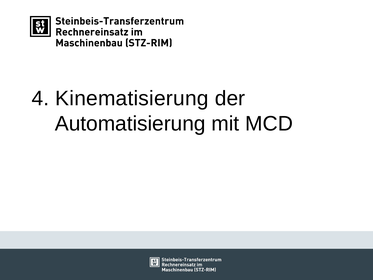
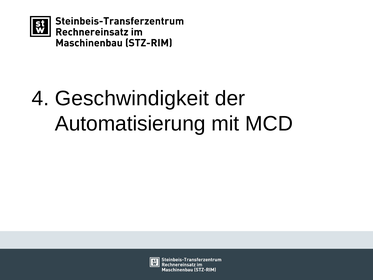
Kinematisierung: Kinematisierung -> Geschwindigkeit (132, 98)
